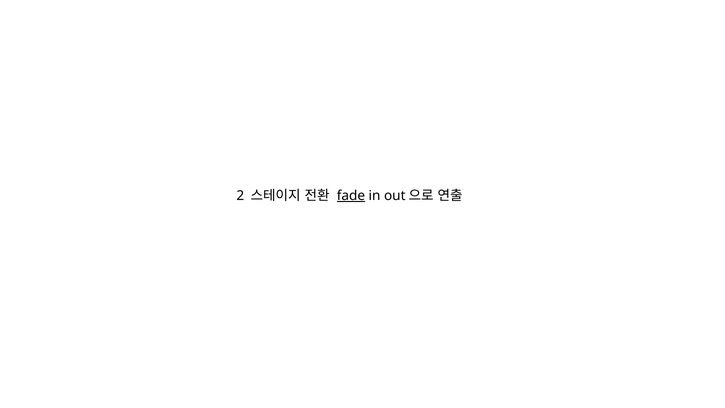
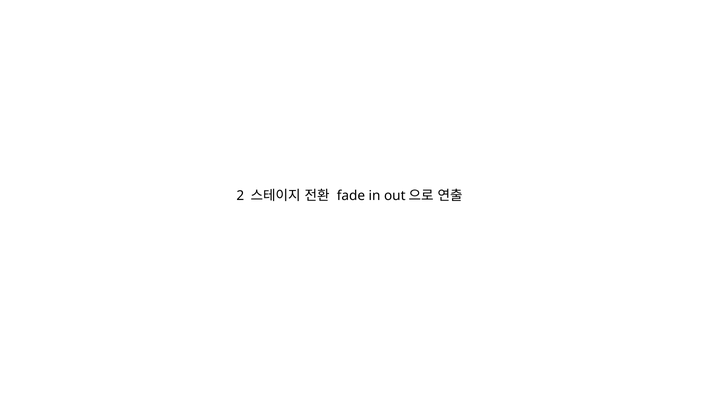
fade underline: present -> none (351, 196)
